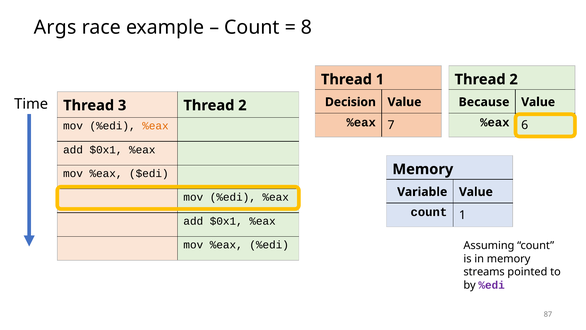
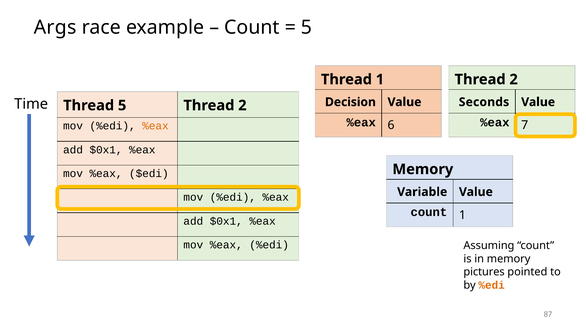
8: 8 -> 5 (307, 27)
Because: Because -> Seconds (484, 102)
Thread 3: 3 -> 5 (122, 105)
7: 7 -> 6 (391, 125)
6: 6 -> 7 (525, 125)
streams: streams -> pictures (484, 272)
%edi colour: purple -> orange (492, 285)
